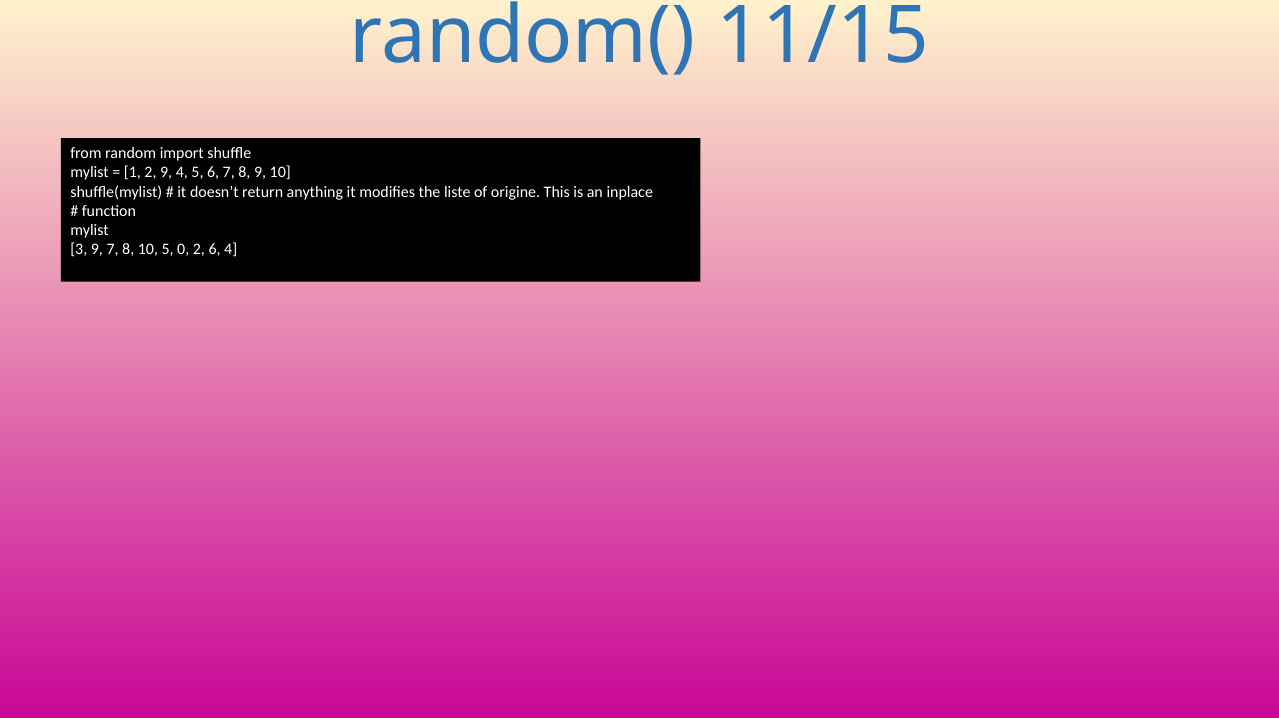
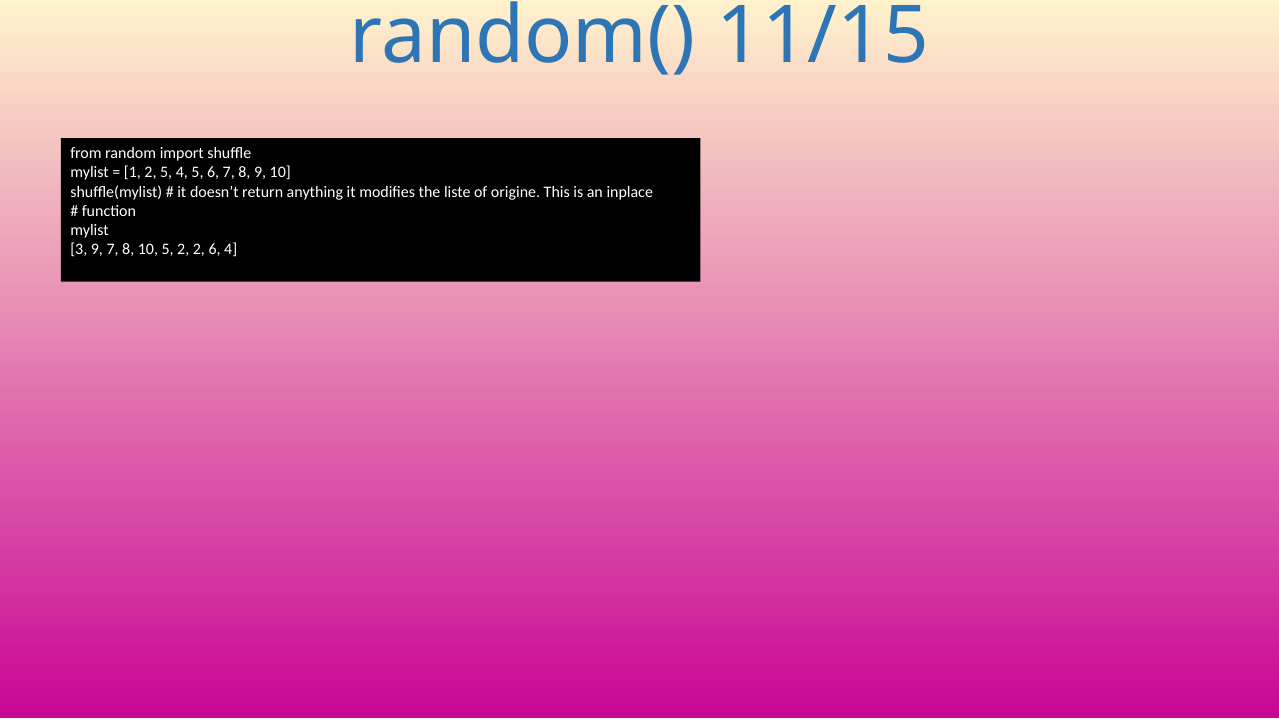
2 9: 9 -> 5 (166, 173)
5 0: 0 -> 2 (183, 249)
